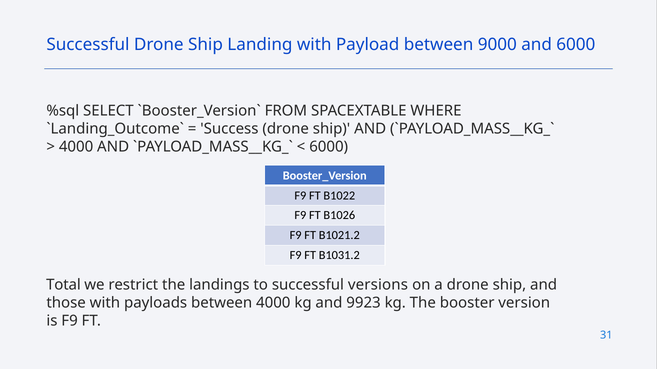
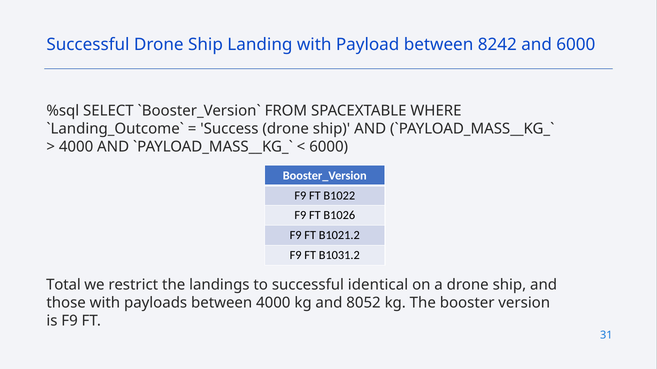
9000: 9000 -> 8242 (497, 44)
versions: versions -> identical (378, 285)
9923: 9923 -> 8052 (364, 303)
